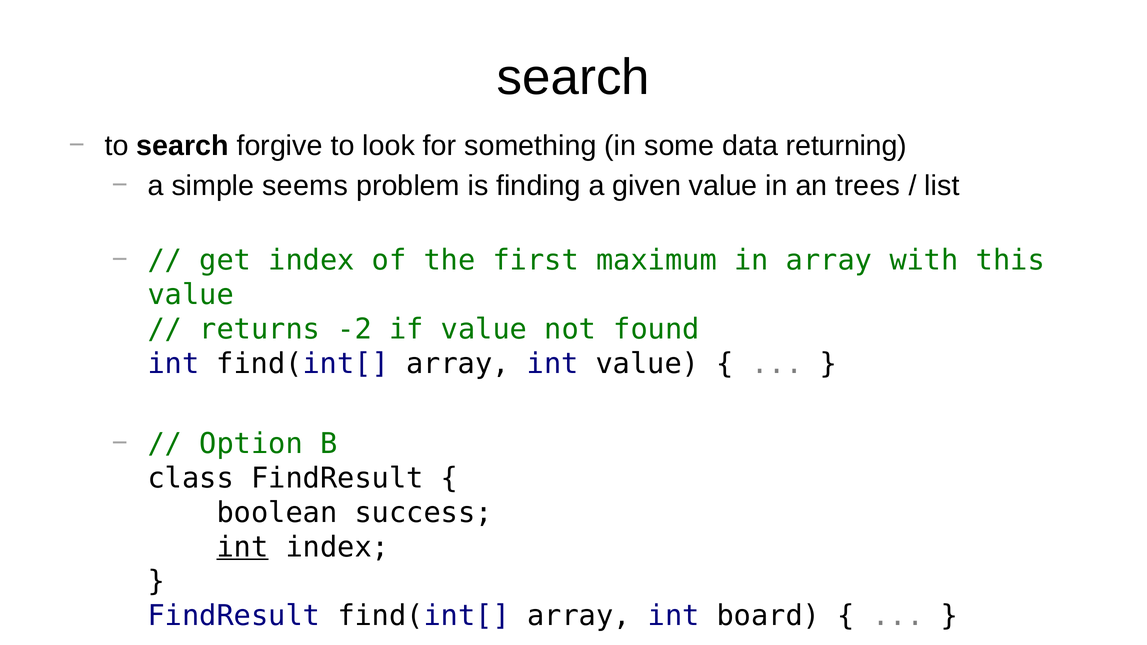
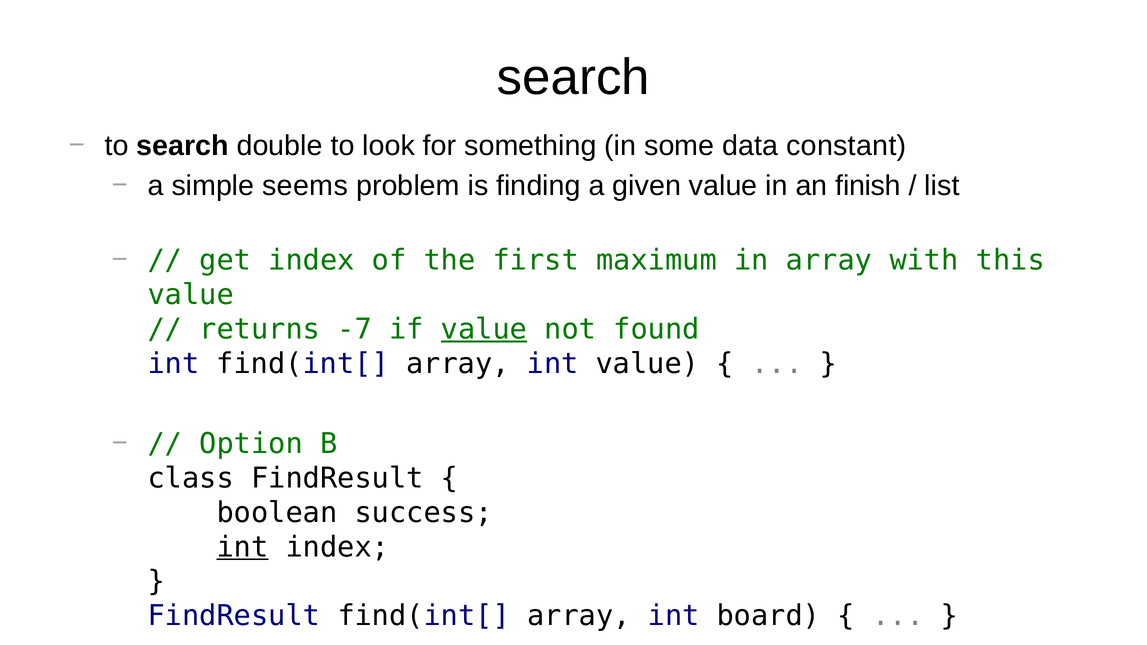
forgive: forgive -> double (280, 146)
returning: returning -> constant (846, 146)
trees: trees -> finish (868, 186)
-2: -2 -> -7 (355, 329)
value underline: none -> present (484, 329)
